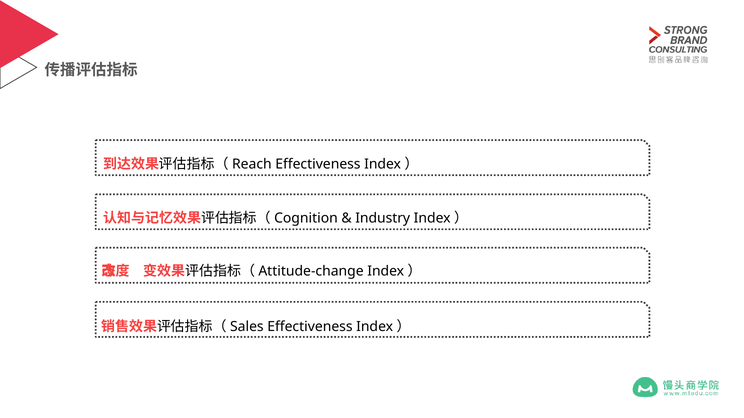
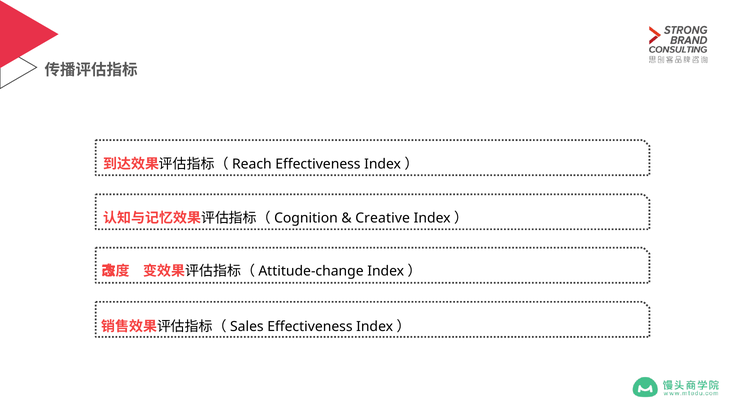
Industry: Industry -> Creative (383, 218)
